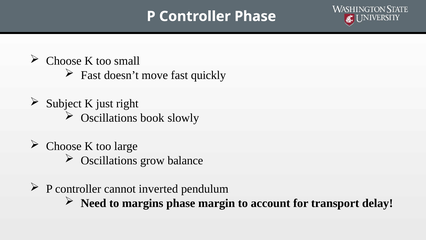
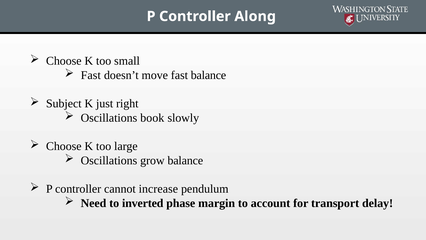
Controller Phase: Phase -> Along (255, 16)
fast quickly: quickly -> balance (208, 75)
inverted: inverted -> increase (158, 189)
margins: margins -> inverted (143, 203)
